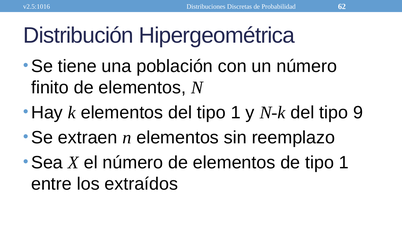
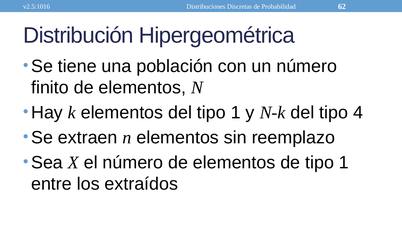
9: 9 -> 4 (358, 113)
